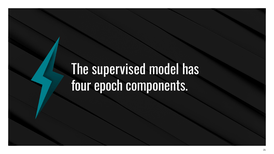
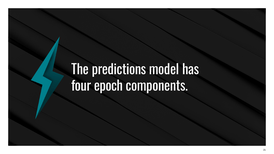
supervised: supervised -> predictions (119, 70)
